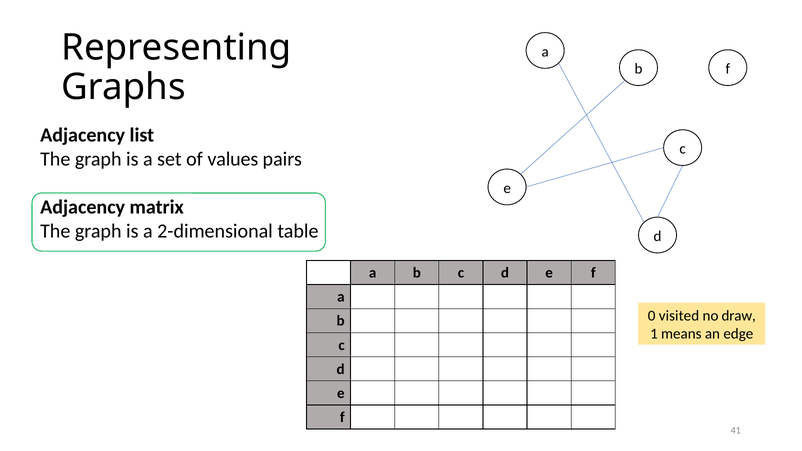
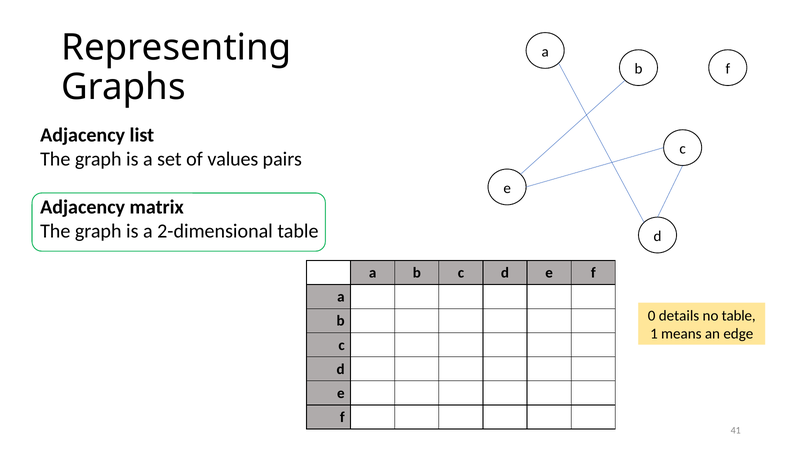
visited: visited -> details (679, 316)
no draw: draw -> table (739, 316)
